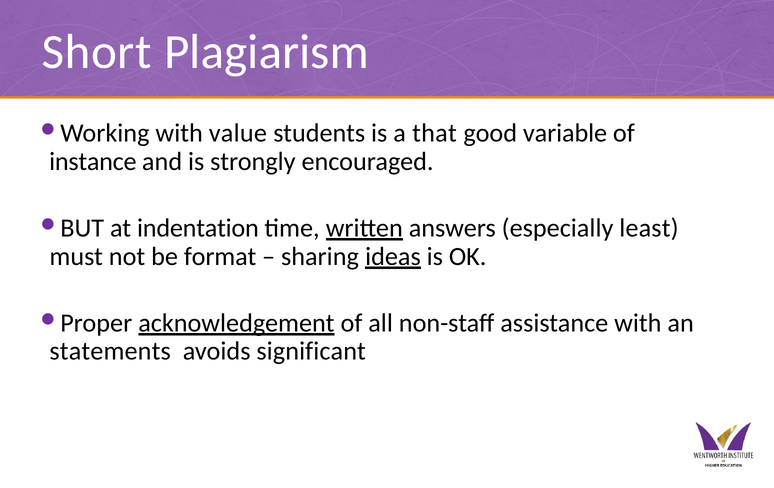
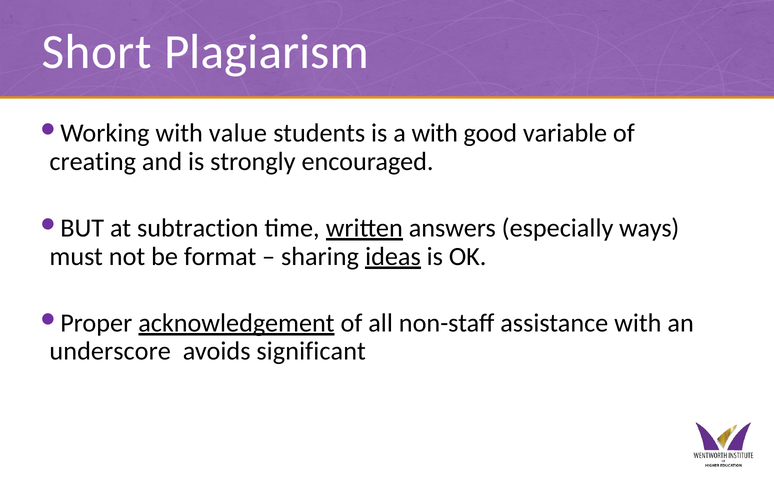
a that: that -> with (435, 133)
instance: instance -> creating (93, 161)
indentation: indentation -> subtraction (198, 228)
least: least -> ways (649, 228)
statements: statements -> underscore (110, 351)
